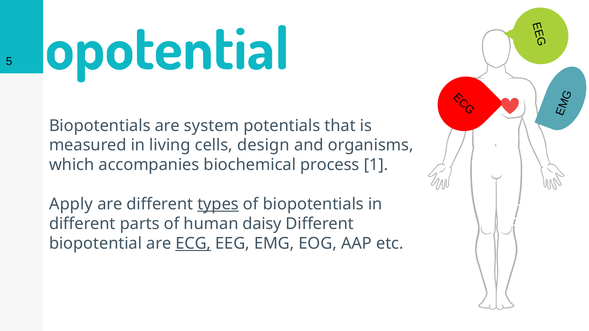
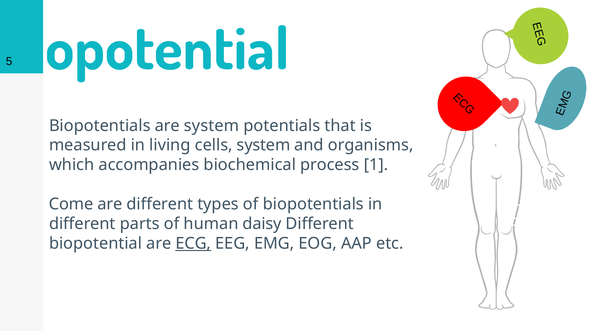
cells design: design -> system (263, 145)
Apply: Apply -> Come (71, 204)
types underline: present -> none (218, 204)
